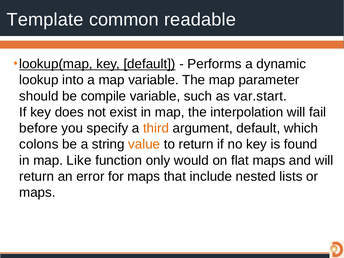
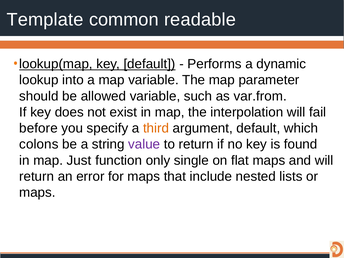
compile: compile -> allowed (103, 96)
var.start: var.start -> var.from (260, 96)
value colour: orange -> purple (144, 144)
Like: Like -> Just (79, 160)
would: would -> single (191, 160)
